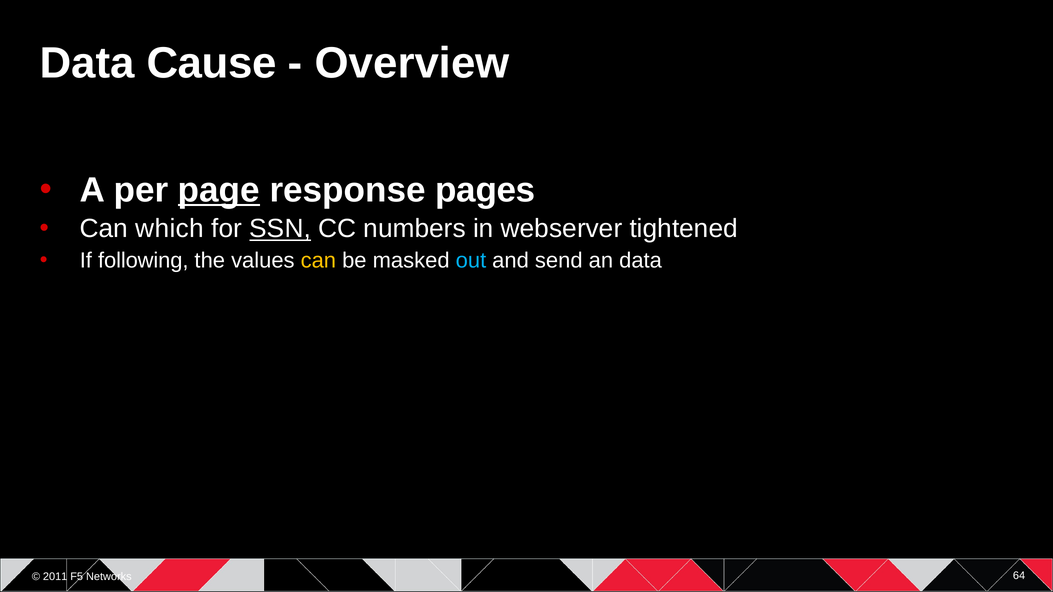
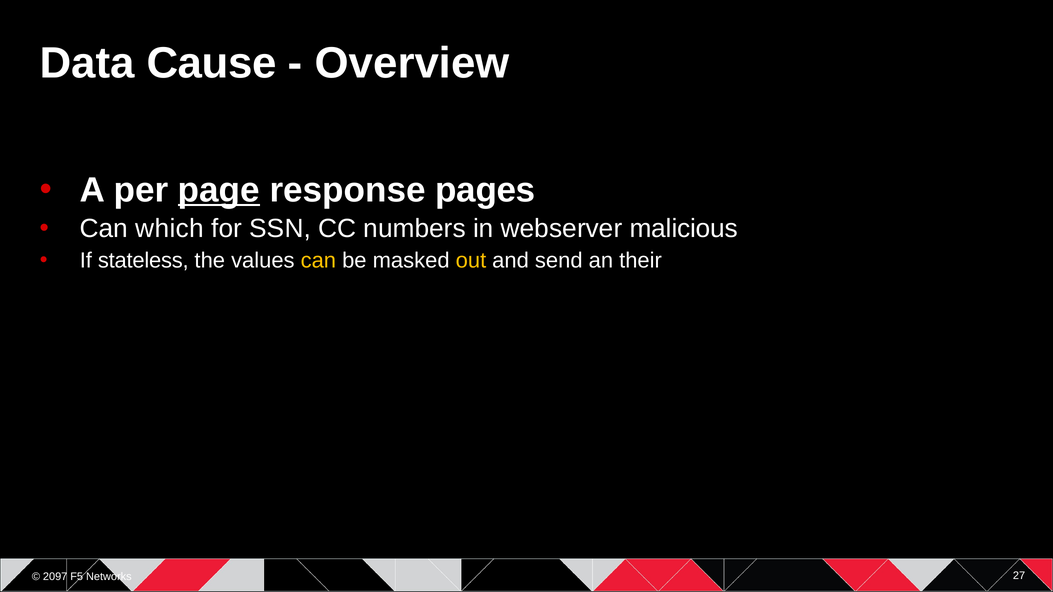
SSN underline: present -> none (280, 229)
tightened: tightened -> malicious (684, 229)
following: following -> stateless (143, 260)
out colour: light blue -> yellow (471, 260)
an data: data -> their (641, 260)
2011: 2011 -> 2097 (55, 577)
64: 64 -> 27 (1019, 576)
